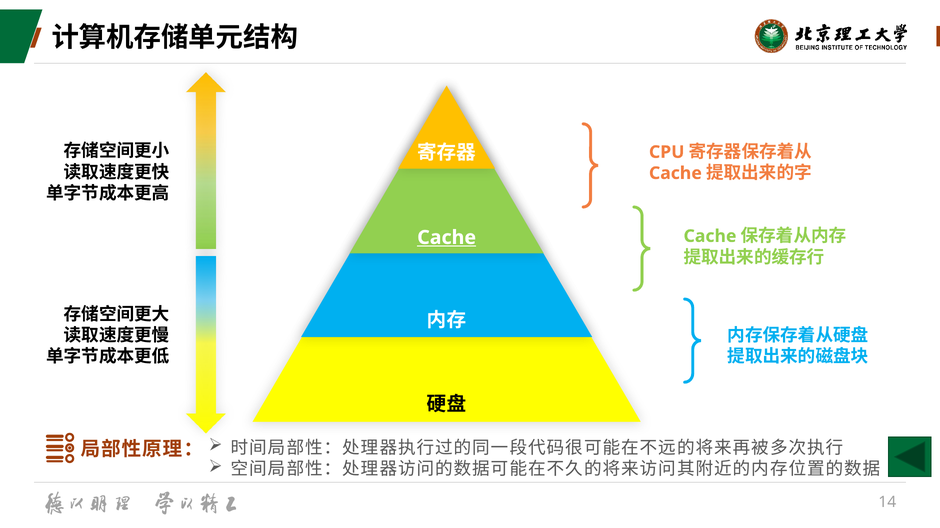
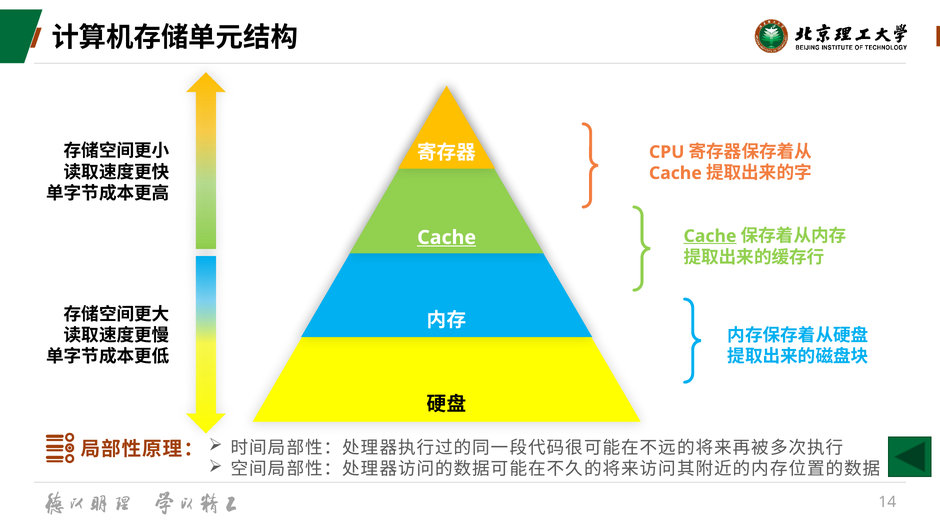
Cache underline: none -> present (710, 236)
